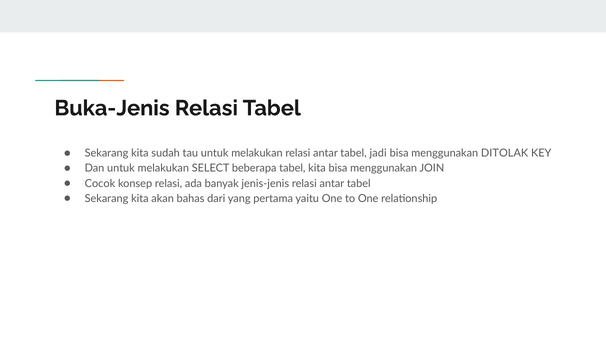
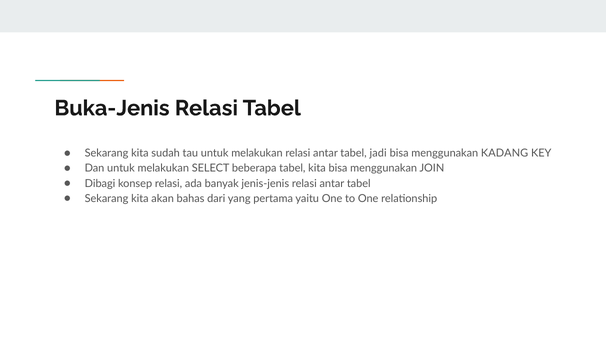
DITOLAK: DITOLAK -> KADANG (505, 153)
Cocok: Cocok -> Dibagi (100, 183)
